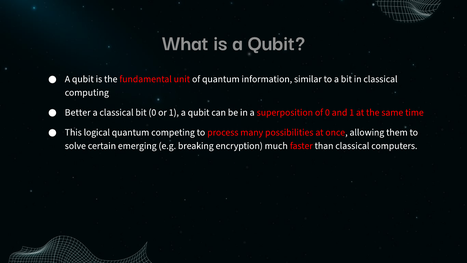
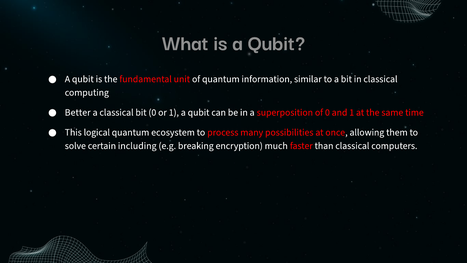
competing: competing -> ecosystem (173, 132)
emerging: emerging -> including (137, 146)
